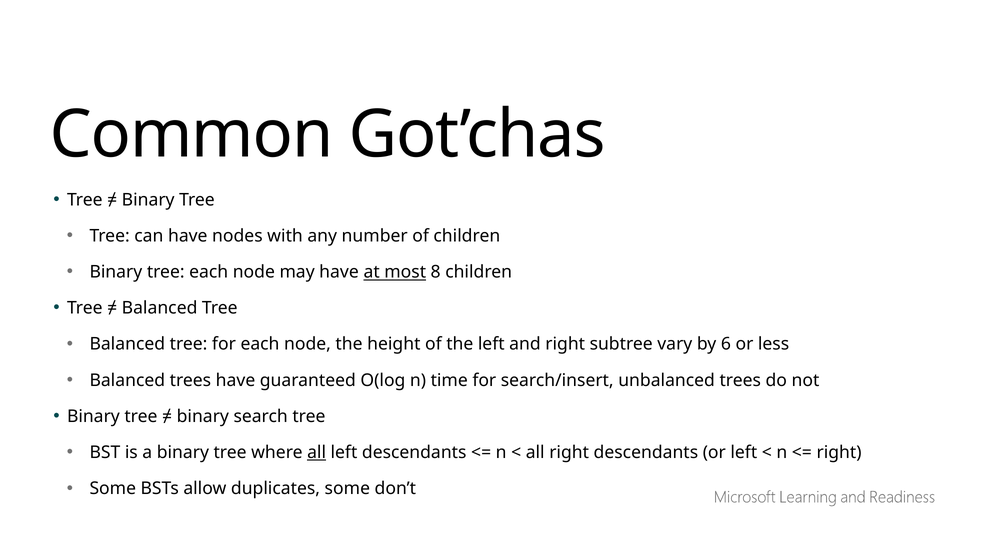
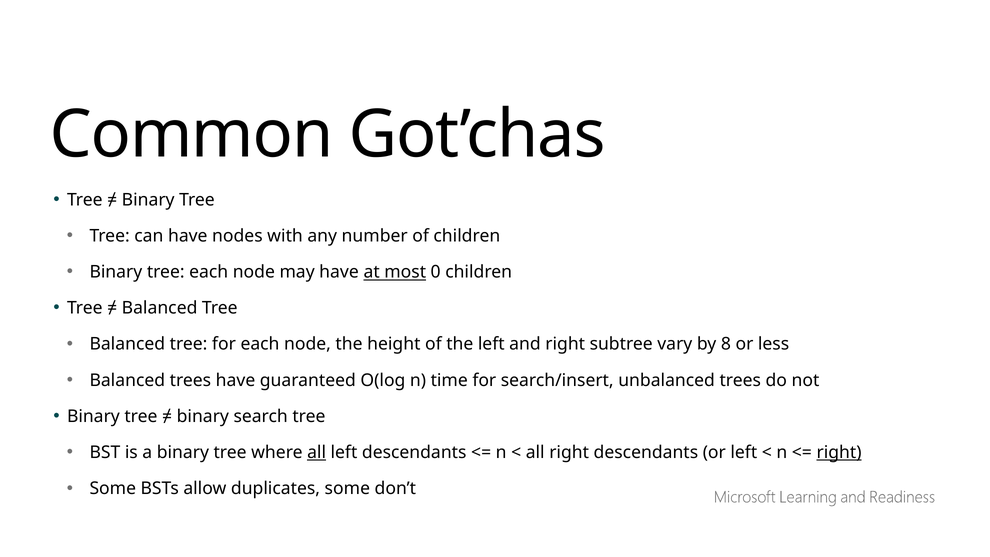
8: 8 -> 0 (436, 272)
6: 6 -> 8 (726, 344)
right underline: none -> present (839, 452)
